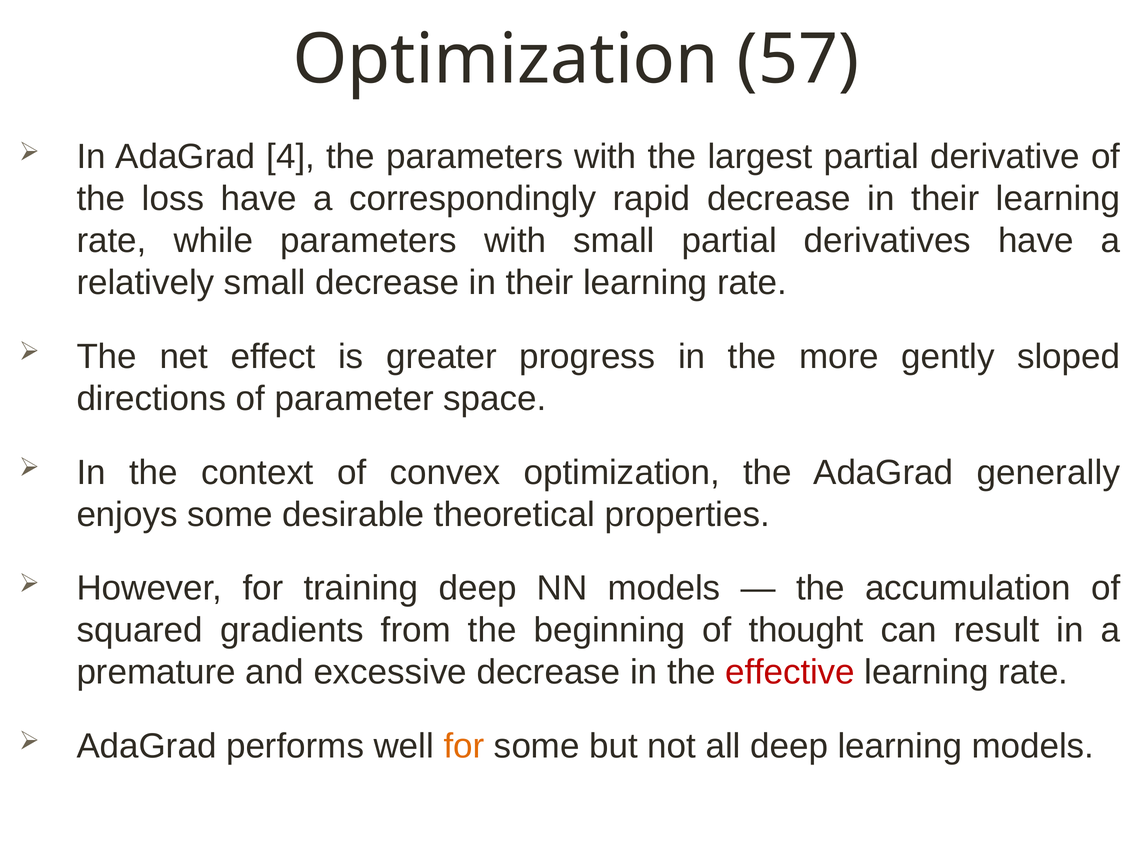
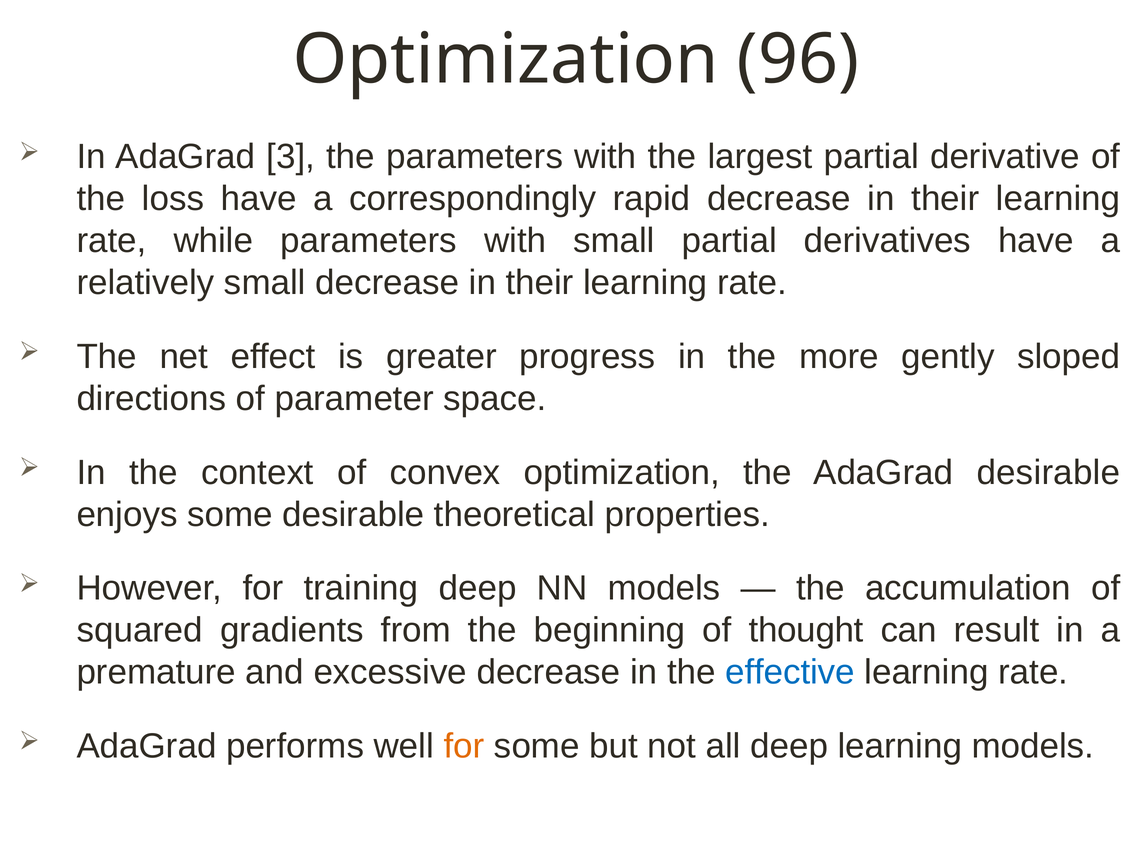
57: 57 -> 96 (798, 60)
4: 4 -> 3 (291, 157)
AdaGrad generally: generally -> desirable (1048, 473)
effective colour: red -> blue (790, 673)
